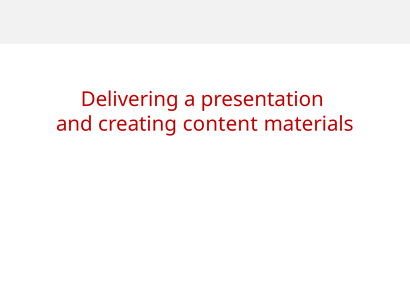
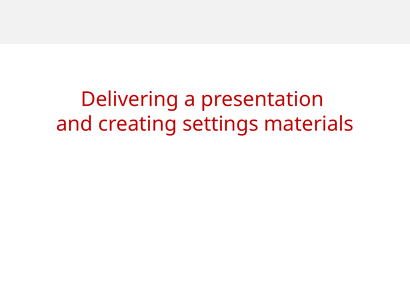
content: content -> settings (220, 124)
